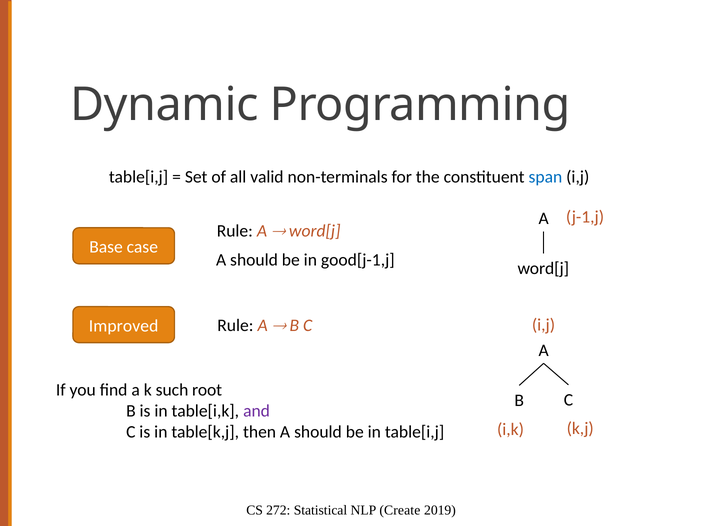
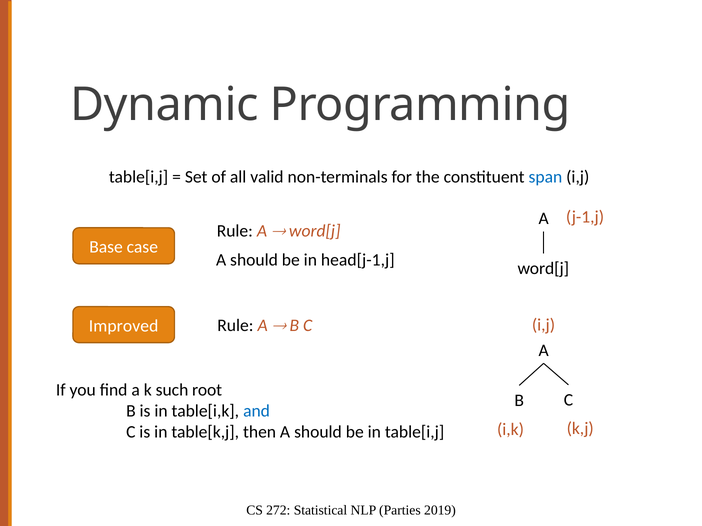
good[j-1,j: good[j-1,j -> head[j-1,j (358, 260)
and colour: purple -> blue (257, 411)
Create: Create -> Parties (400, 511)
